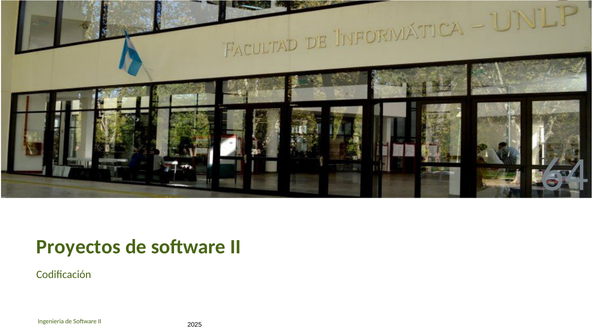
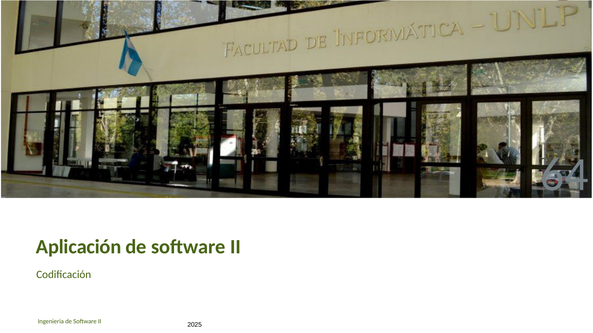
Proyectos: Proyectos -> Aplicación (79, 247)
